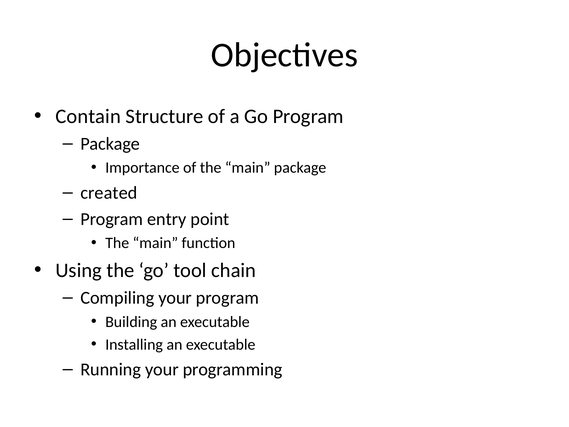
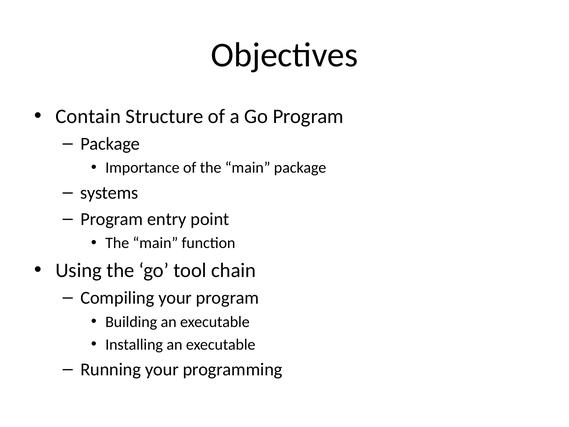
created: created -> systems (109, 193)
